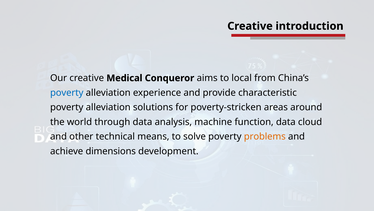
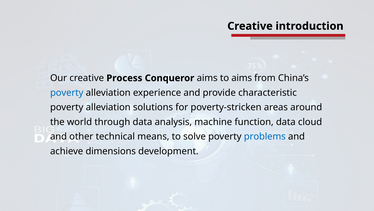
Medical: Medical -> Process (124, 78)
to local: local -> aims (242, 78)
problems colour: orange -> blue (265, 136)
